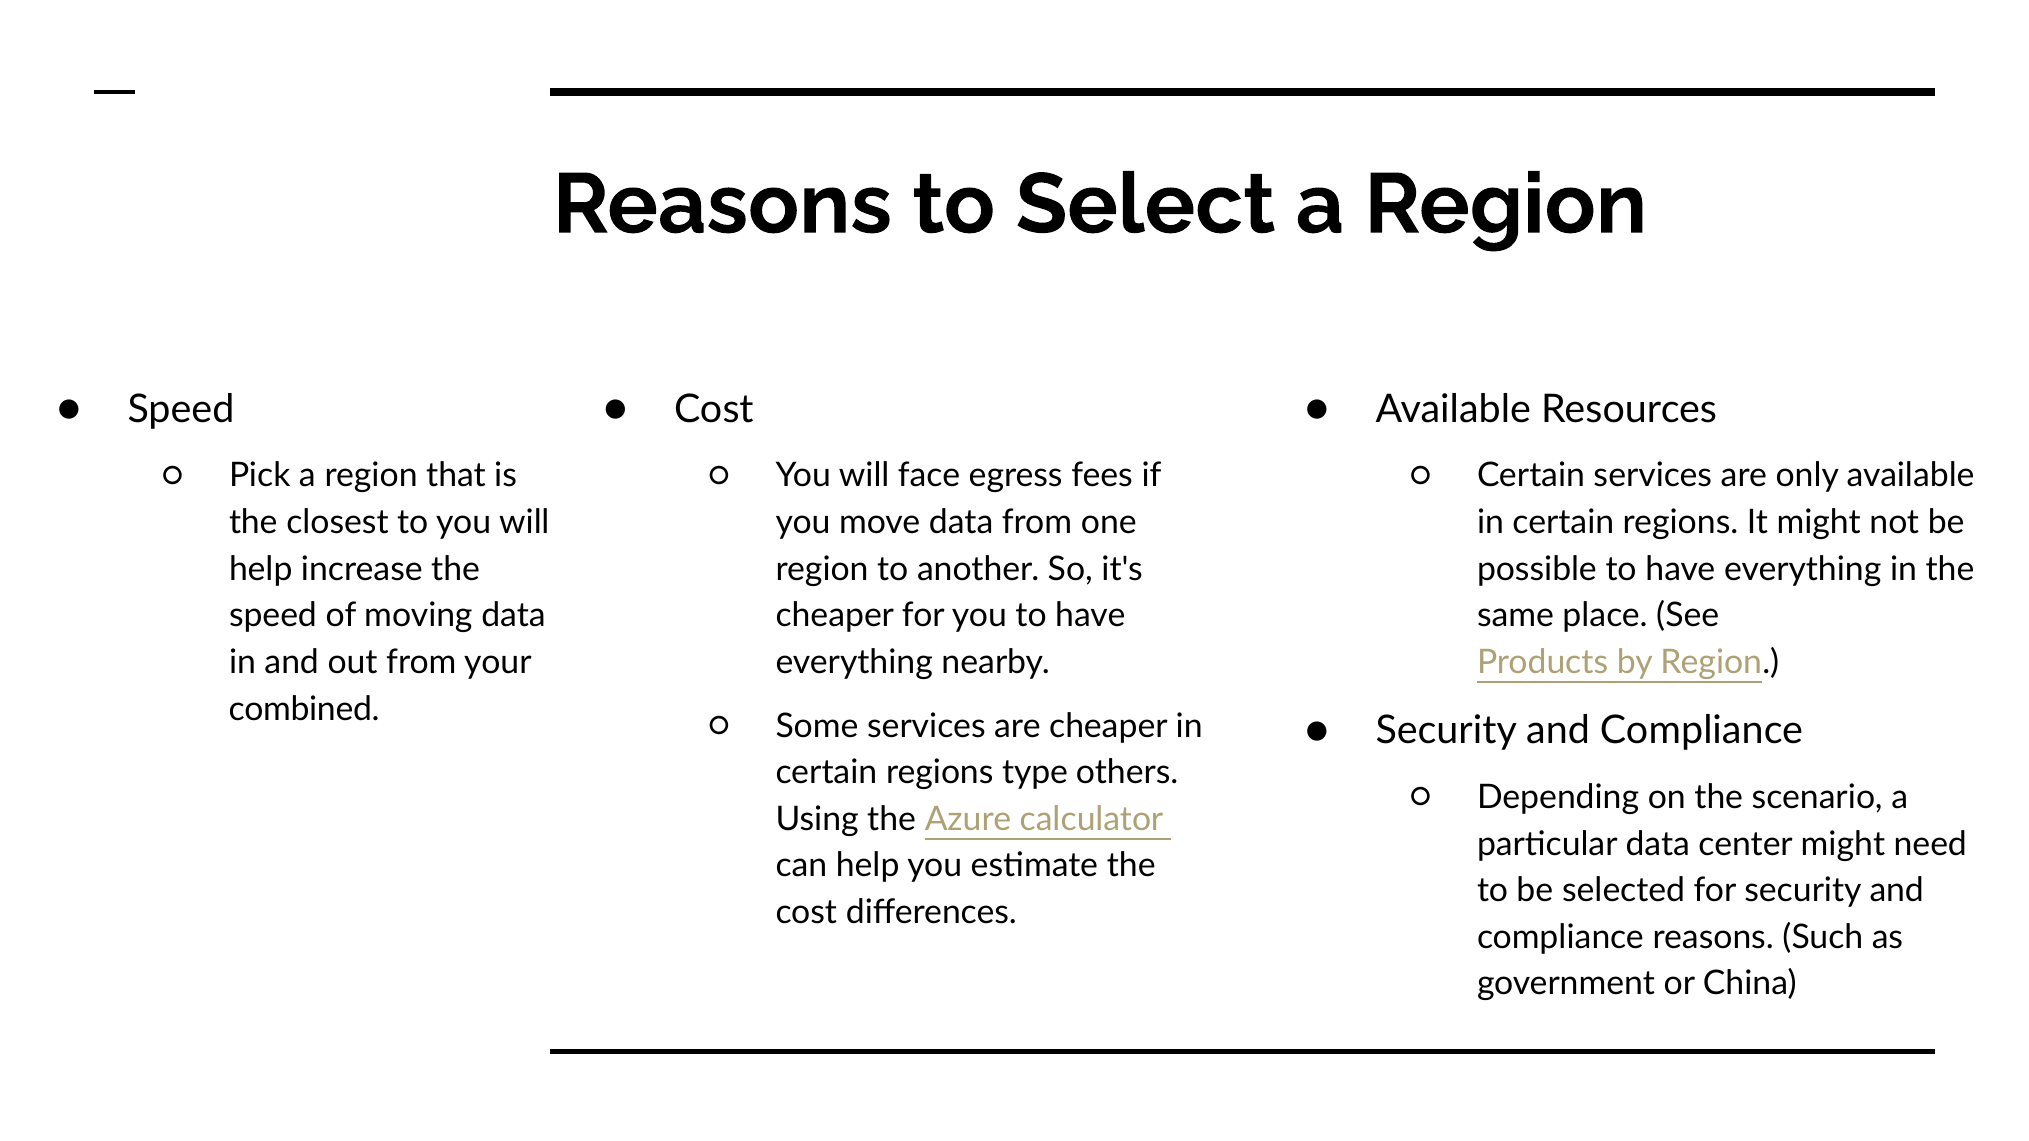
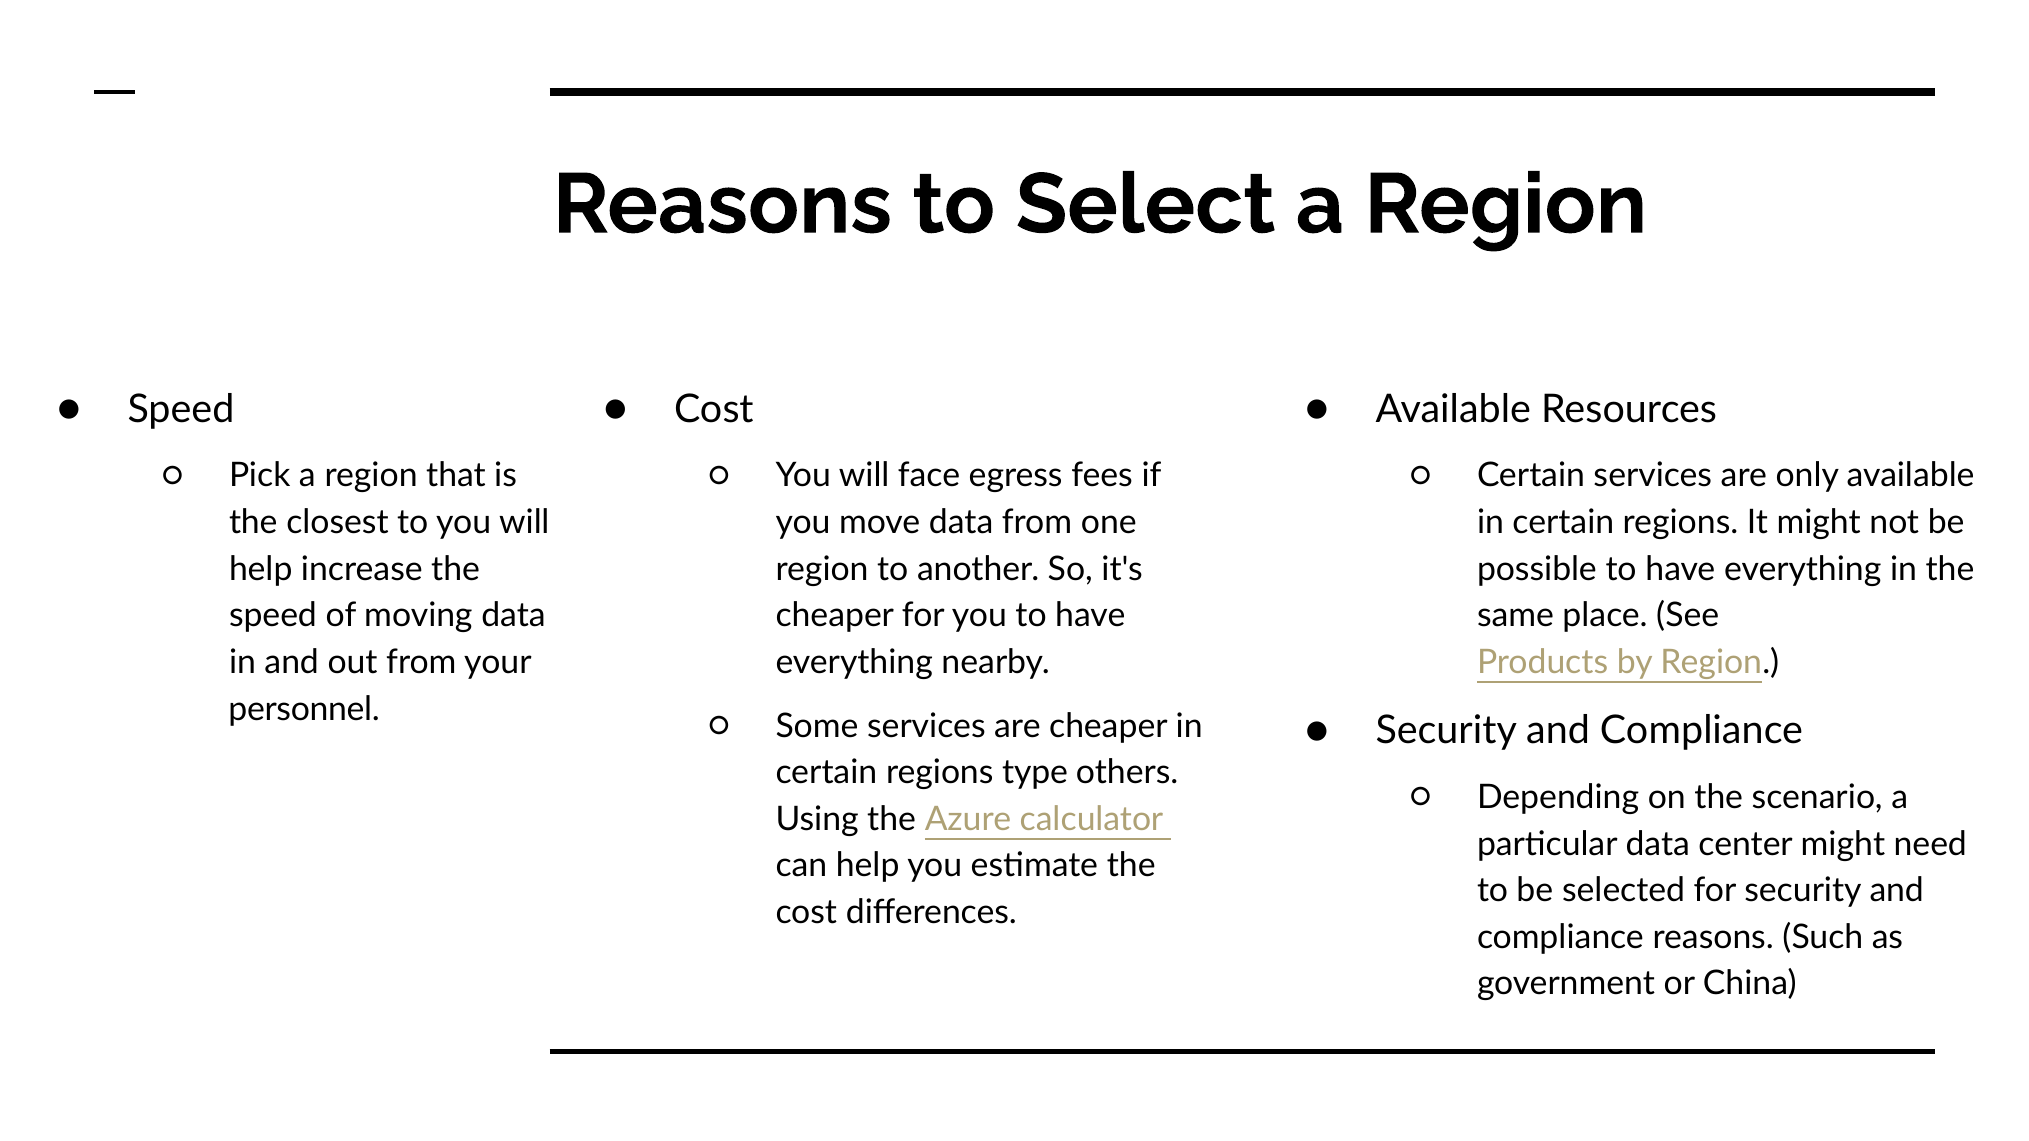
combined: combined -> personnel (304, 709)
